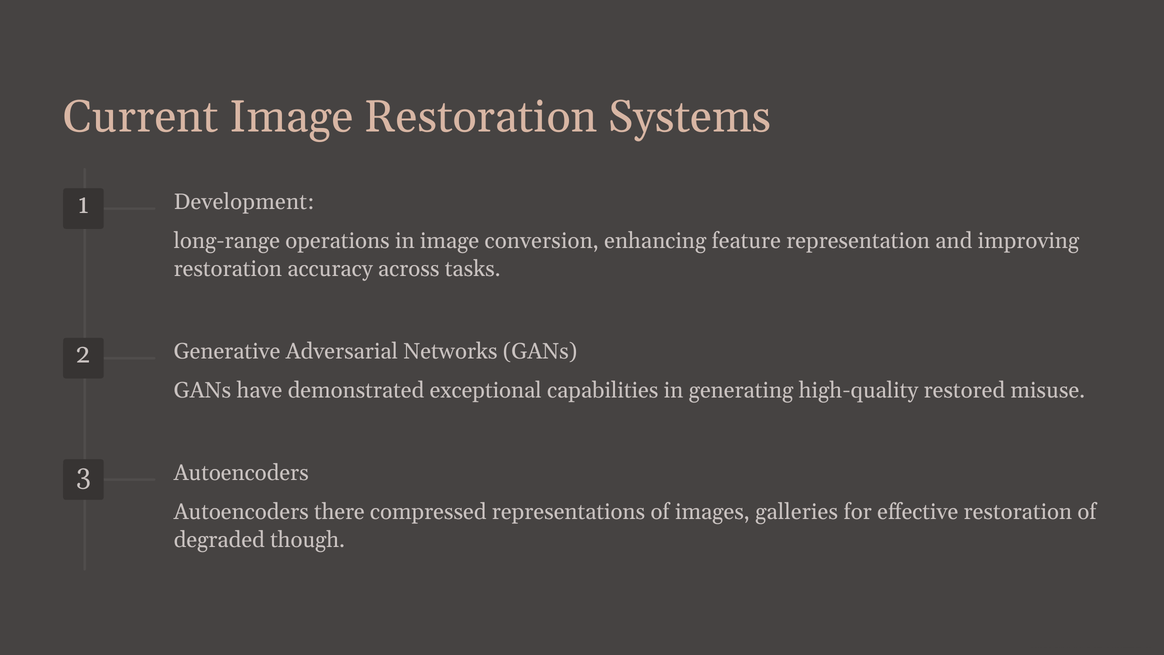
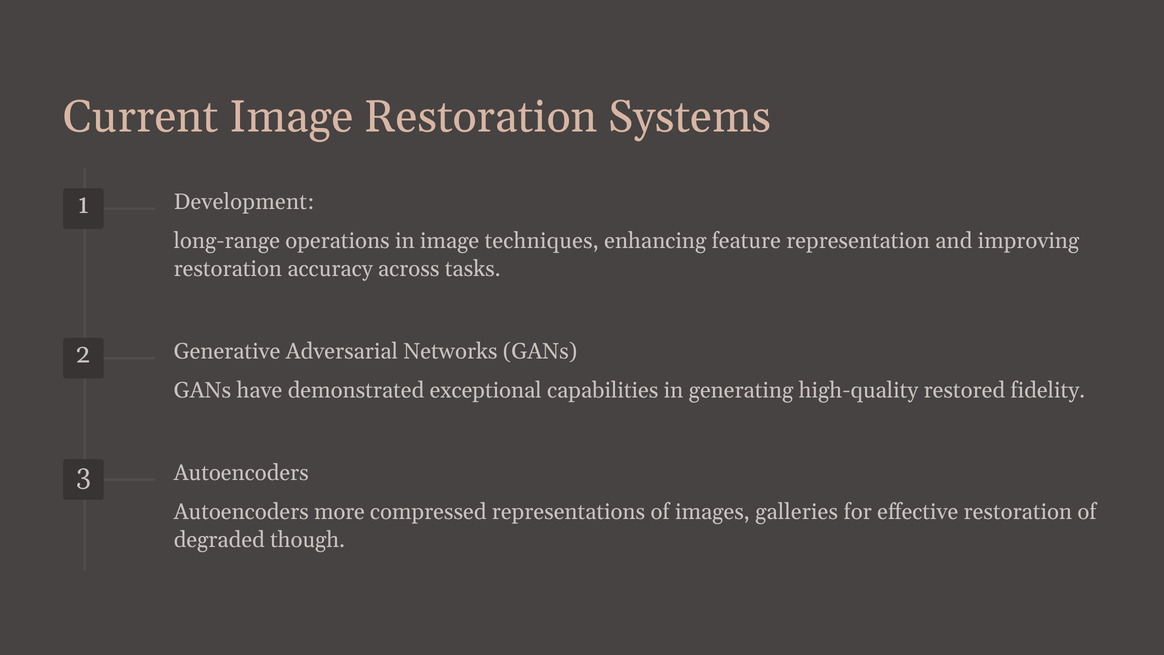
conversion: conversion -> techniques (542, 241)
misuse: misuse -> fidelity (1048, 390)
there: there -> more (339, 512)
